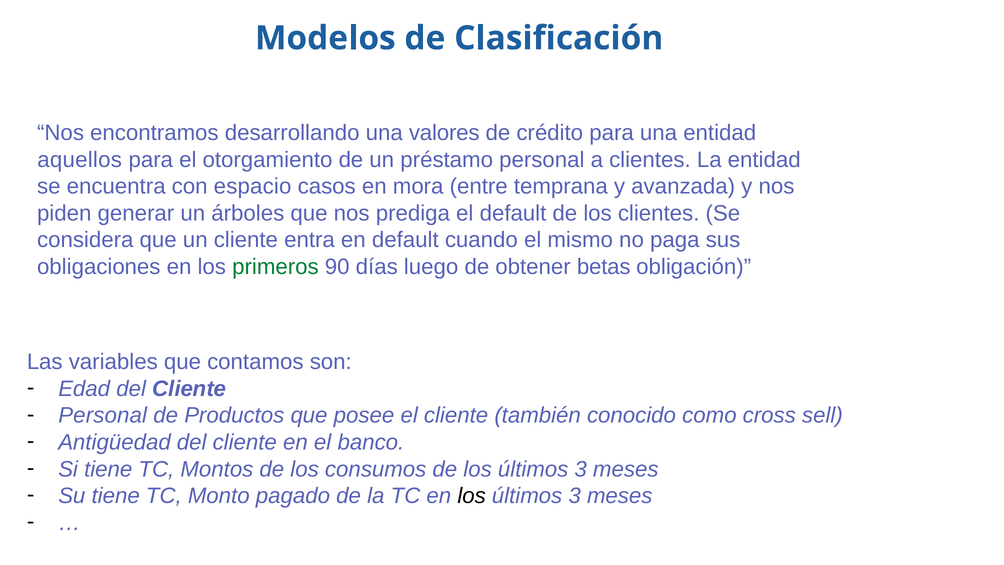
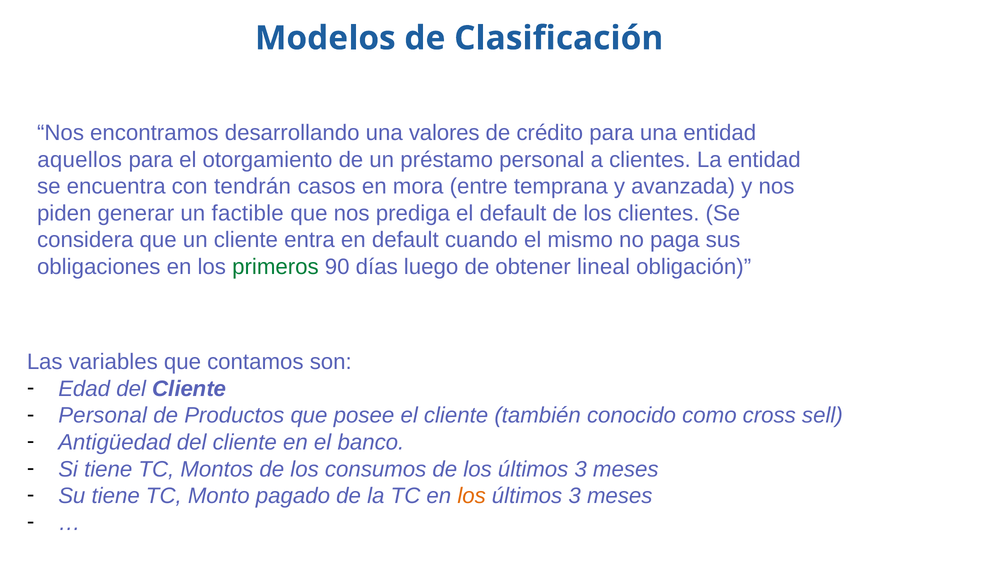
espacio: espacio -> tendrán (253, 186)
árboles: árboles -> factible (248, 213)
betas: betas -> lineal (604, 267)
los colour: black -> orange (472, 496)
